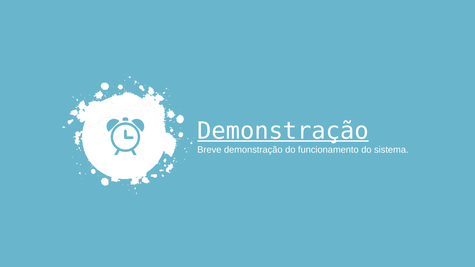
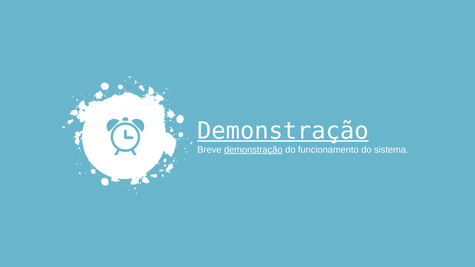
demonstração underline: none -> present (253, 150)
